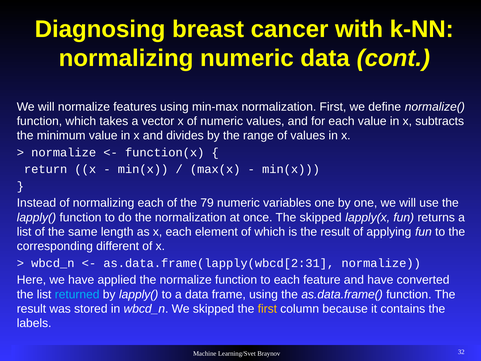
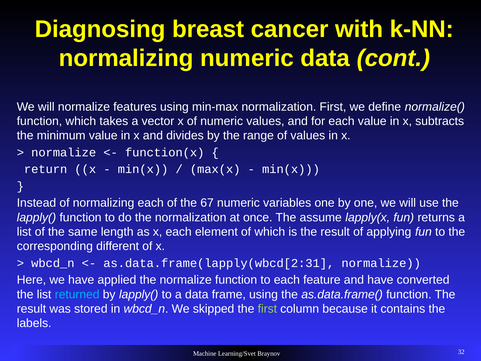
79: 79 -> 67 (207, 203)
The skipped: skipped -> assume (321, 217)
first colour: yellow -> light green (267, 309)
